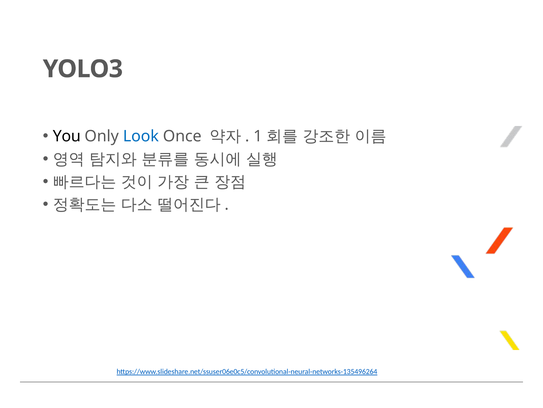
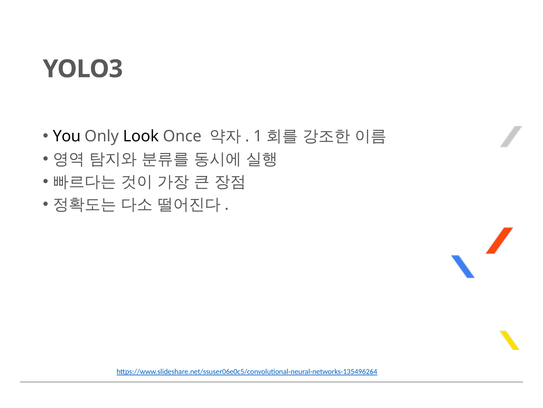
Look colour: blue -> black (141, 136)
